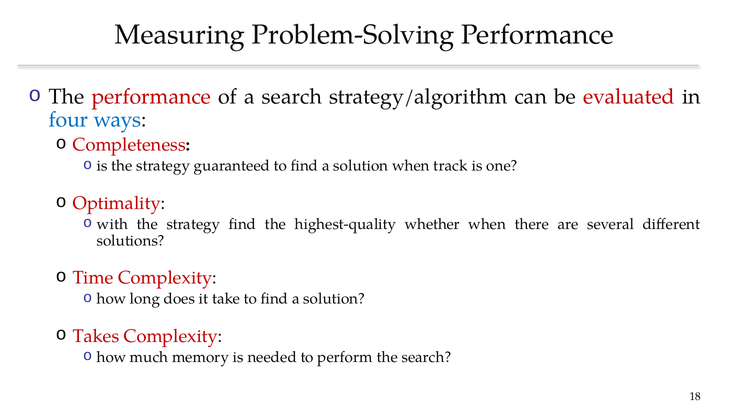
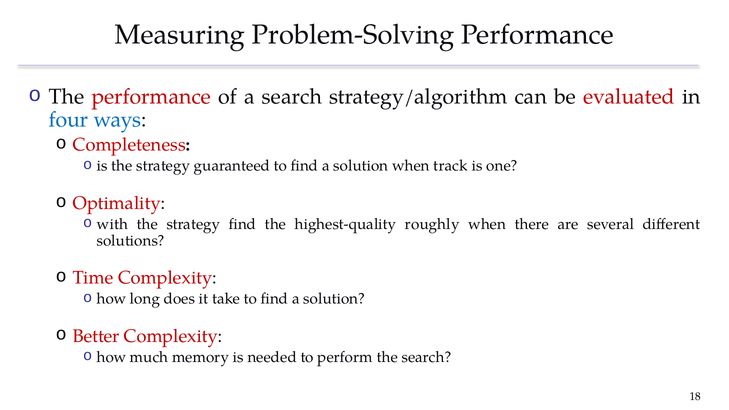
whether: whether -> roughly (432, 224)
Takes: Takes -> Better (96, 336)
